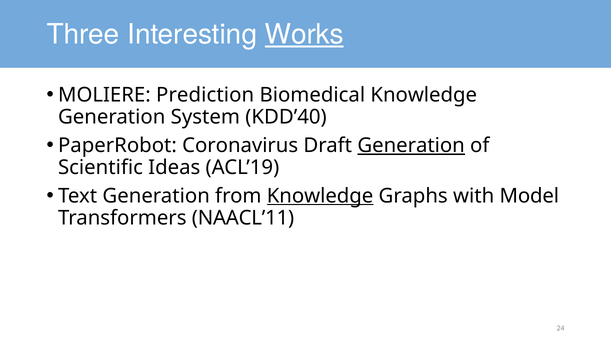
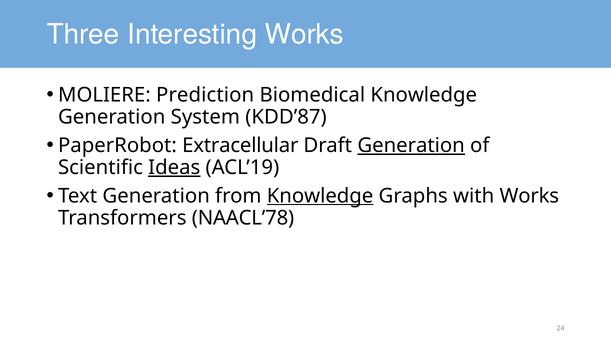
Works underline: present -> none (304, 34)
KDD’40: KDD’40 -> KDD’87 (286, 117)
Coronavirus: Coronavirus -> Extracellular (240, 145)
Ideas underline: none -> present (174, 167)
with Model: Model -> Works (529, 196)
NAACL’11: NAACL’11 -> NAACL’78 (243, 218)
